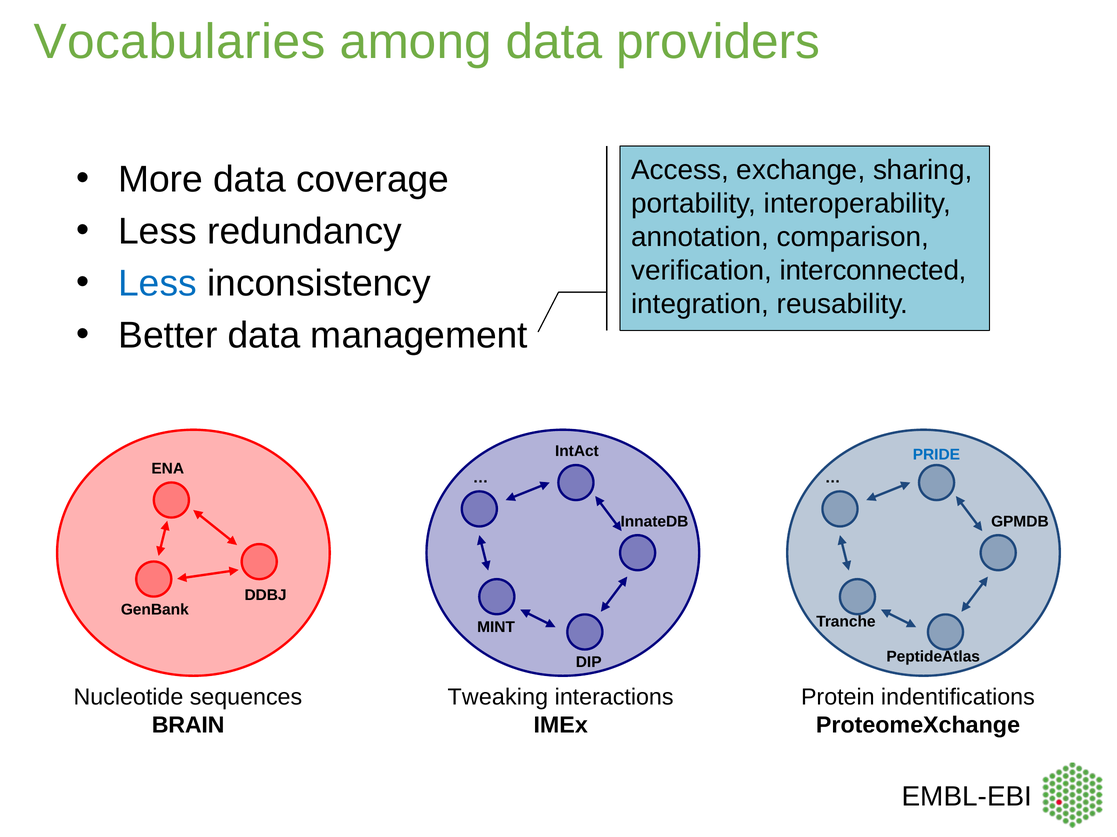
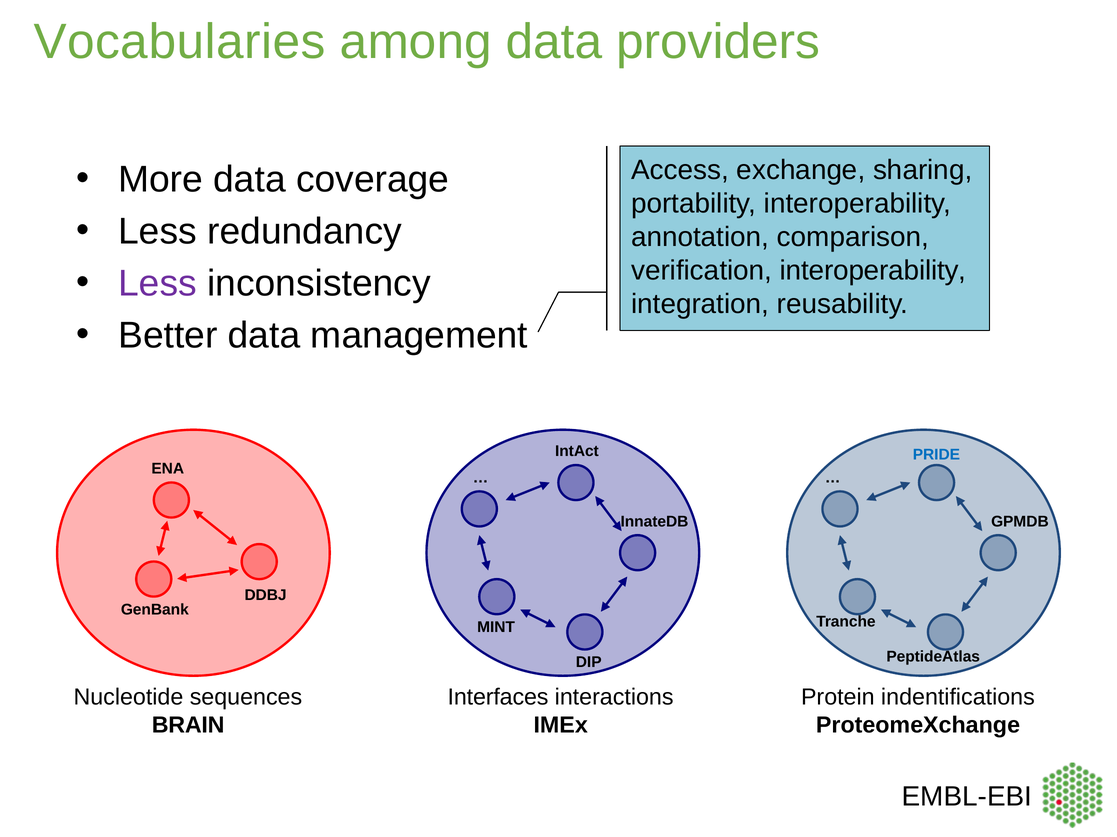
verification interconnected: interconnected -> interoperability (873, 271)
Less colour: blue -> purple (158, 284)
Tweaking: Tweaking -> Interfaces (498, 698)
